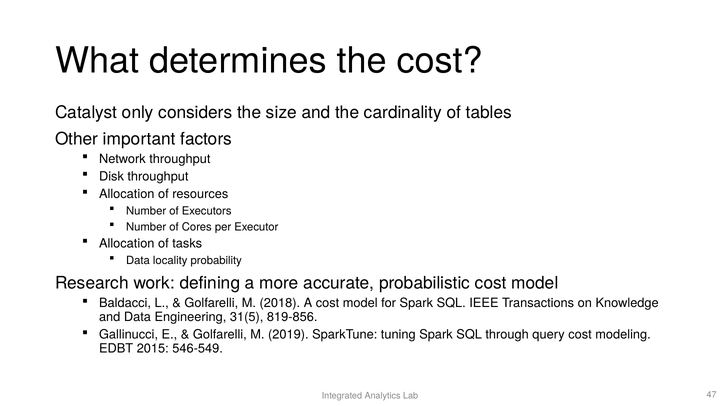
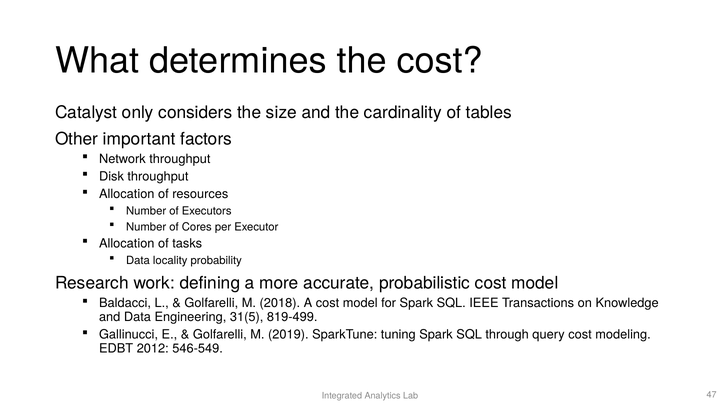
819-856: 819-856 -> 819-499 (292, 317)
2015: 2015 -> 2012 (153, 349)
